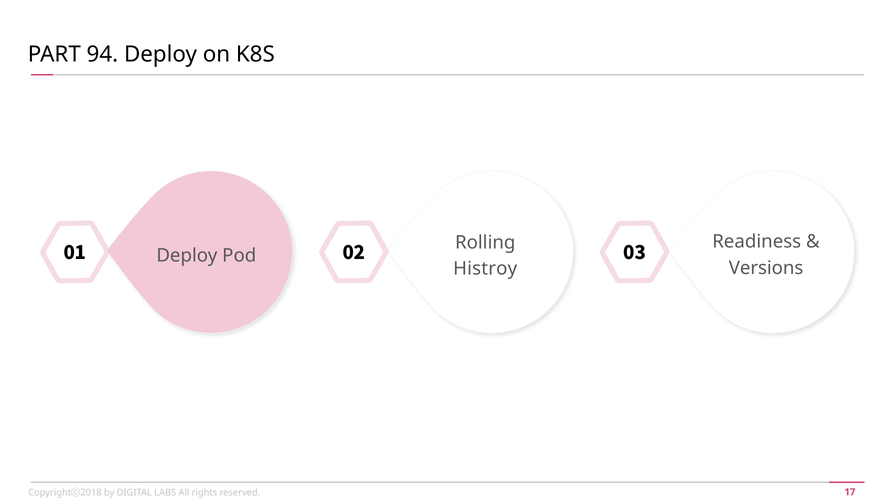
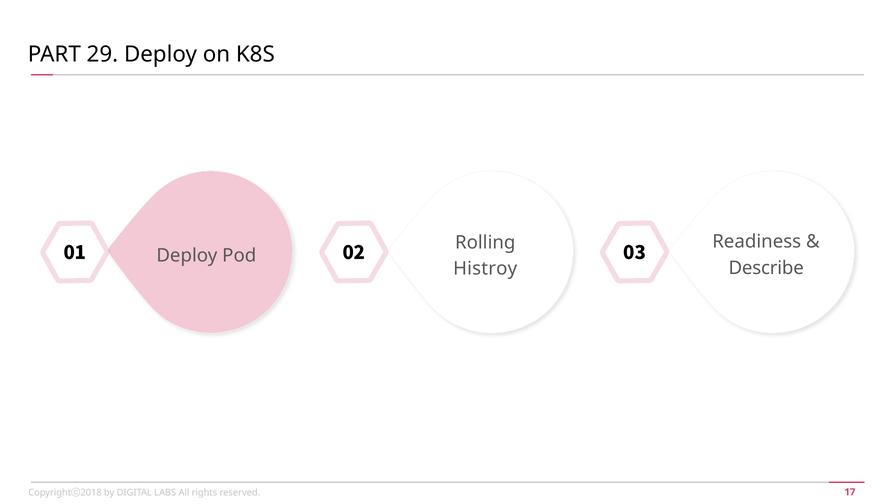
94: 94 -> 29 (102, 54)
Versions: Versions -> Describe (766, 268)
